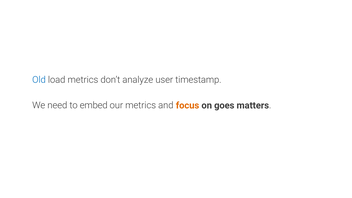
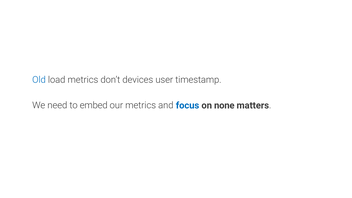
analyze: analyze -> devices (138, 80)
focus colour: orange -> blue (188, 105)
goes: goes -> none (224, 105)
